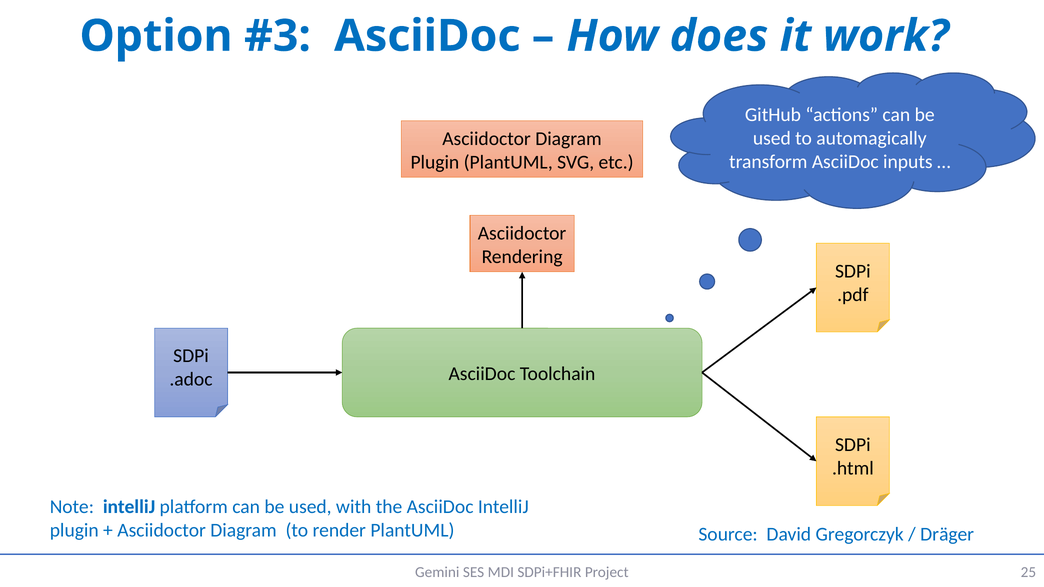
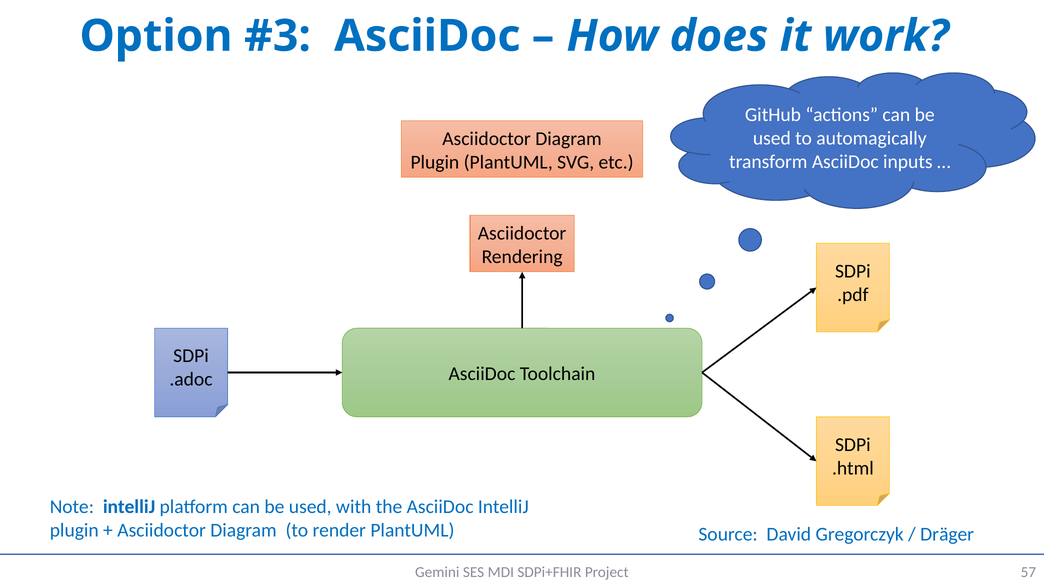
25: 25 -> 57 (1028, 572)
